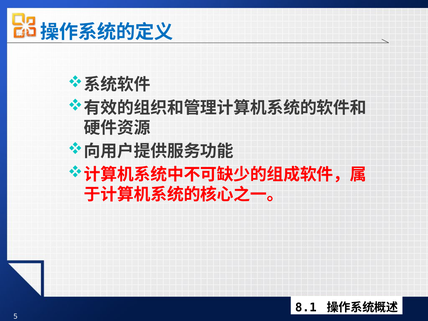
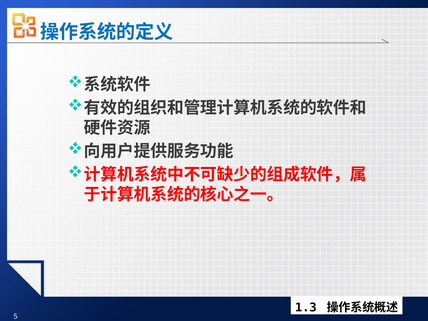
8.1: 8.1 -> 1.3 (306, 307)
